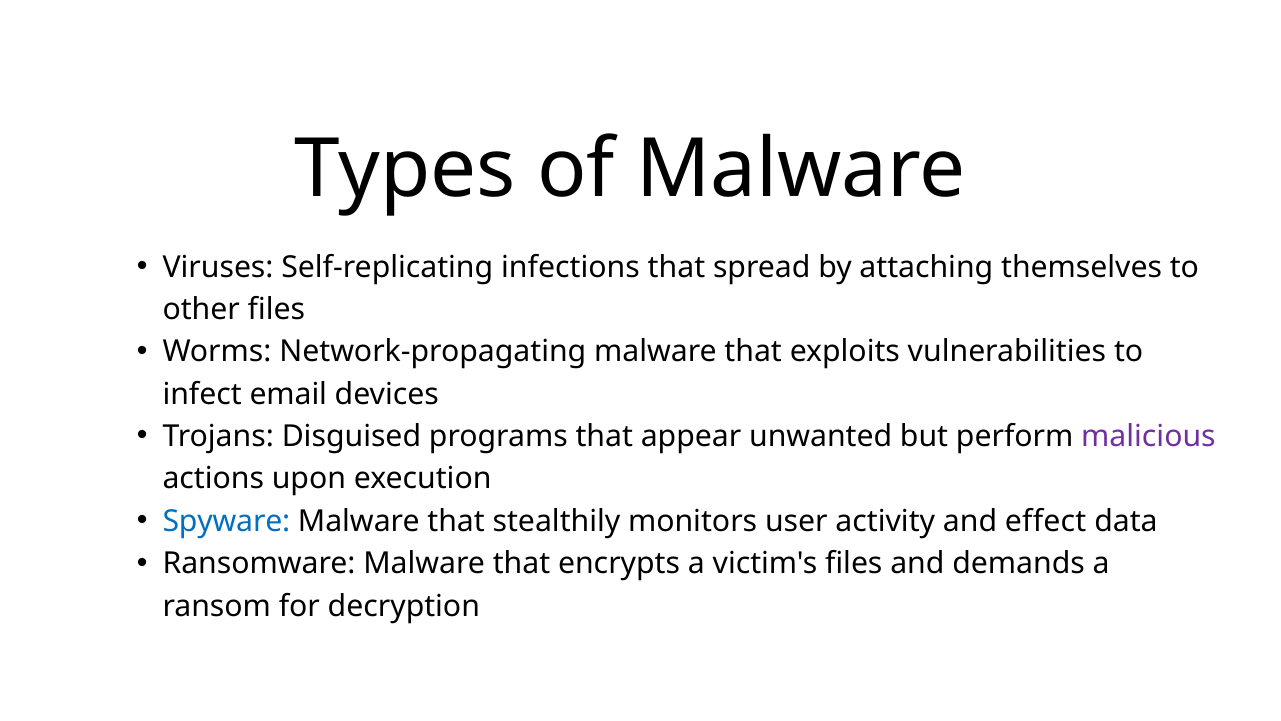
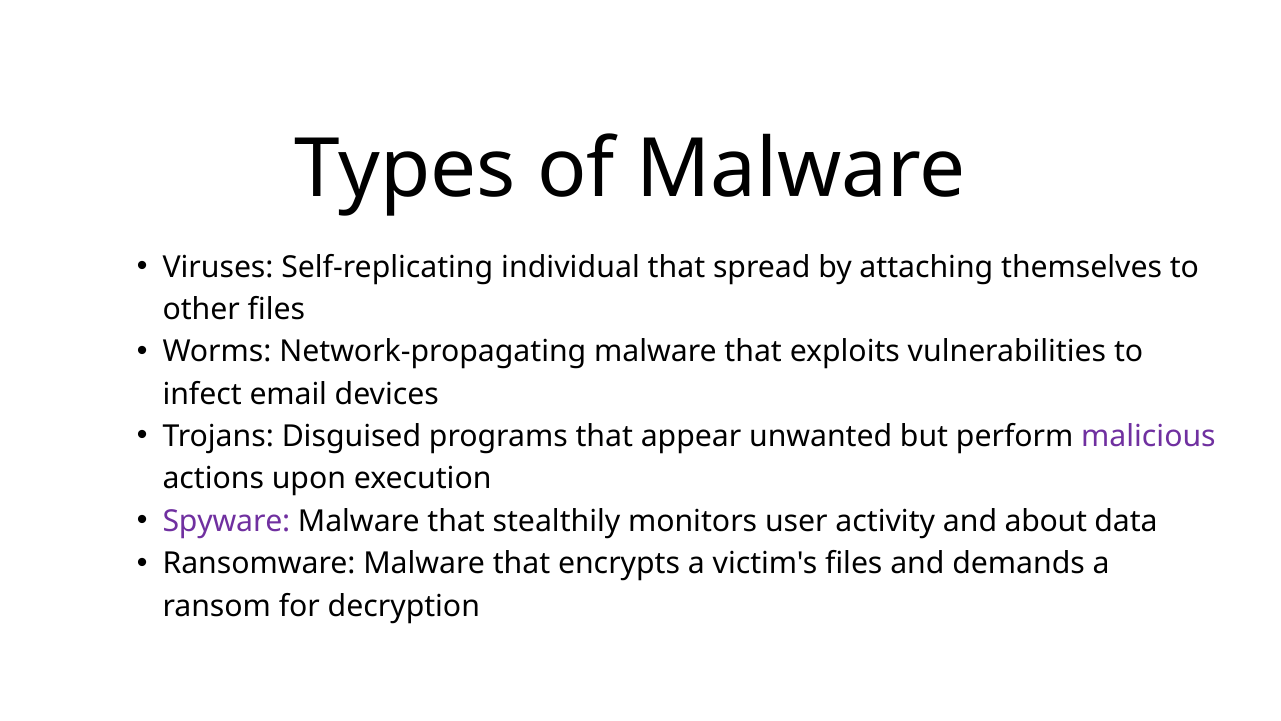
infections: infections -> individual (571, 267)
Spyware colour: blue -> purple (226, 521)
effect: effect -> about (1046, 521)
